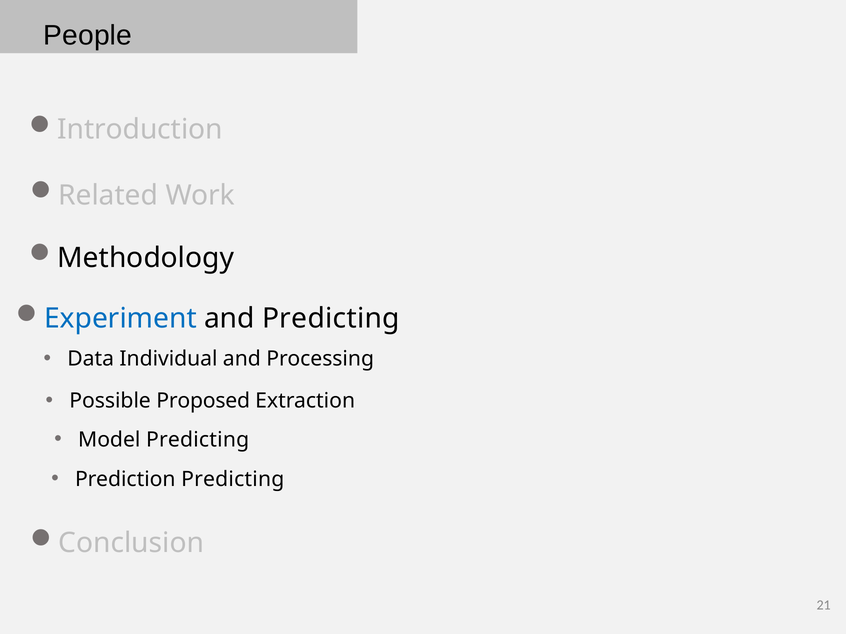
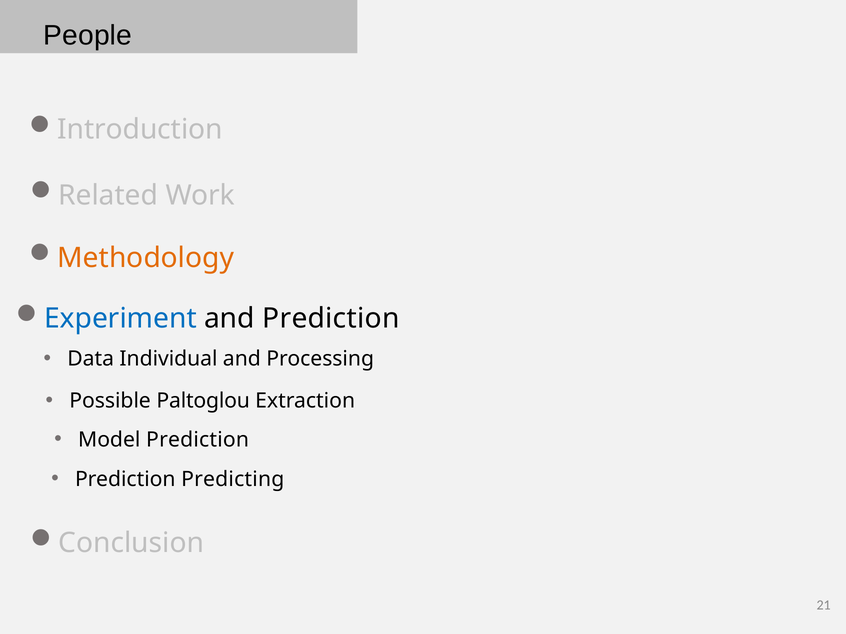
Methodology colour: black -> orange (146, 258)
and Predicting: Predicting -> Prediction (331, 319)
Proposed: Proposed -> Paltoglou (203, 401)
Model Predicting: Predicting -> Prediction (198, 440)
